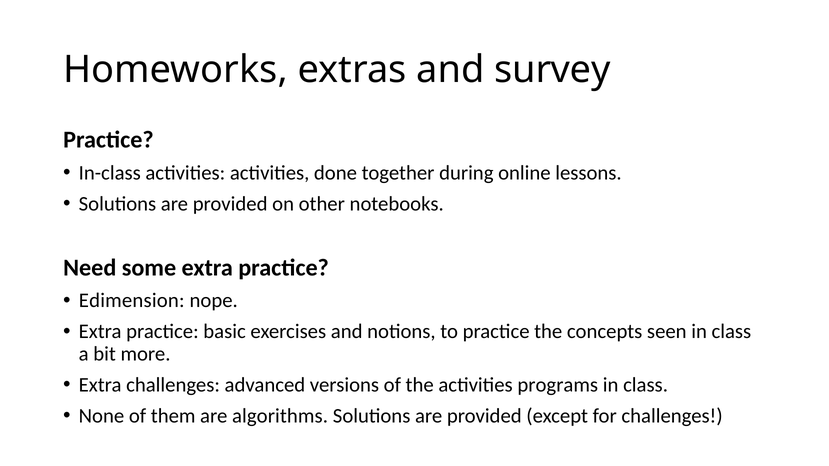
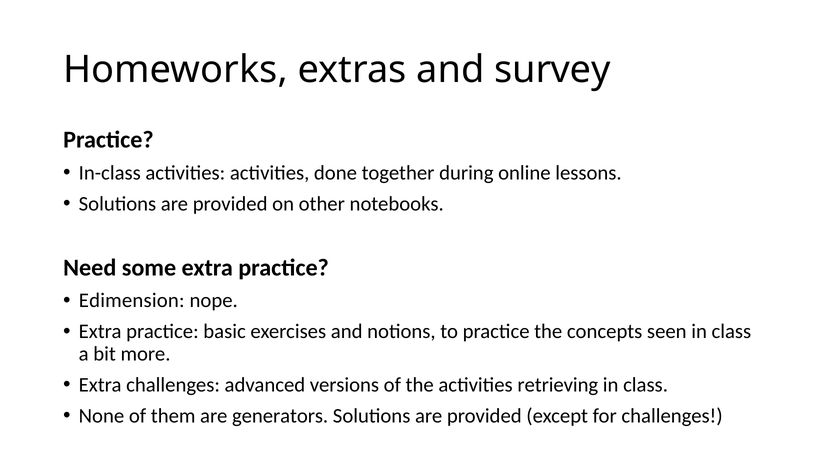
programs: programs -> retrieving (558, 385)
algorithms: algorithms -> generators (280, 416)
